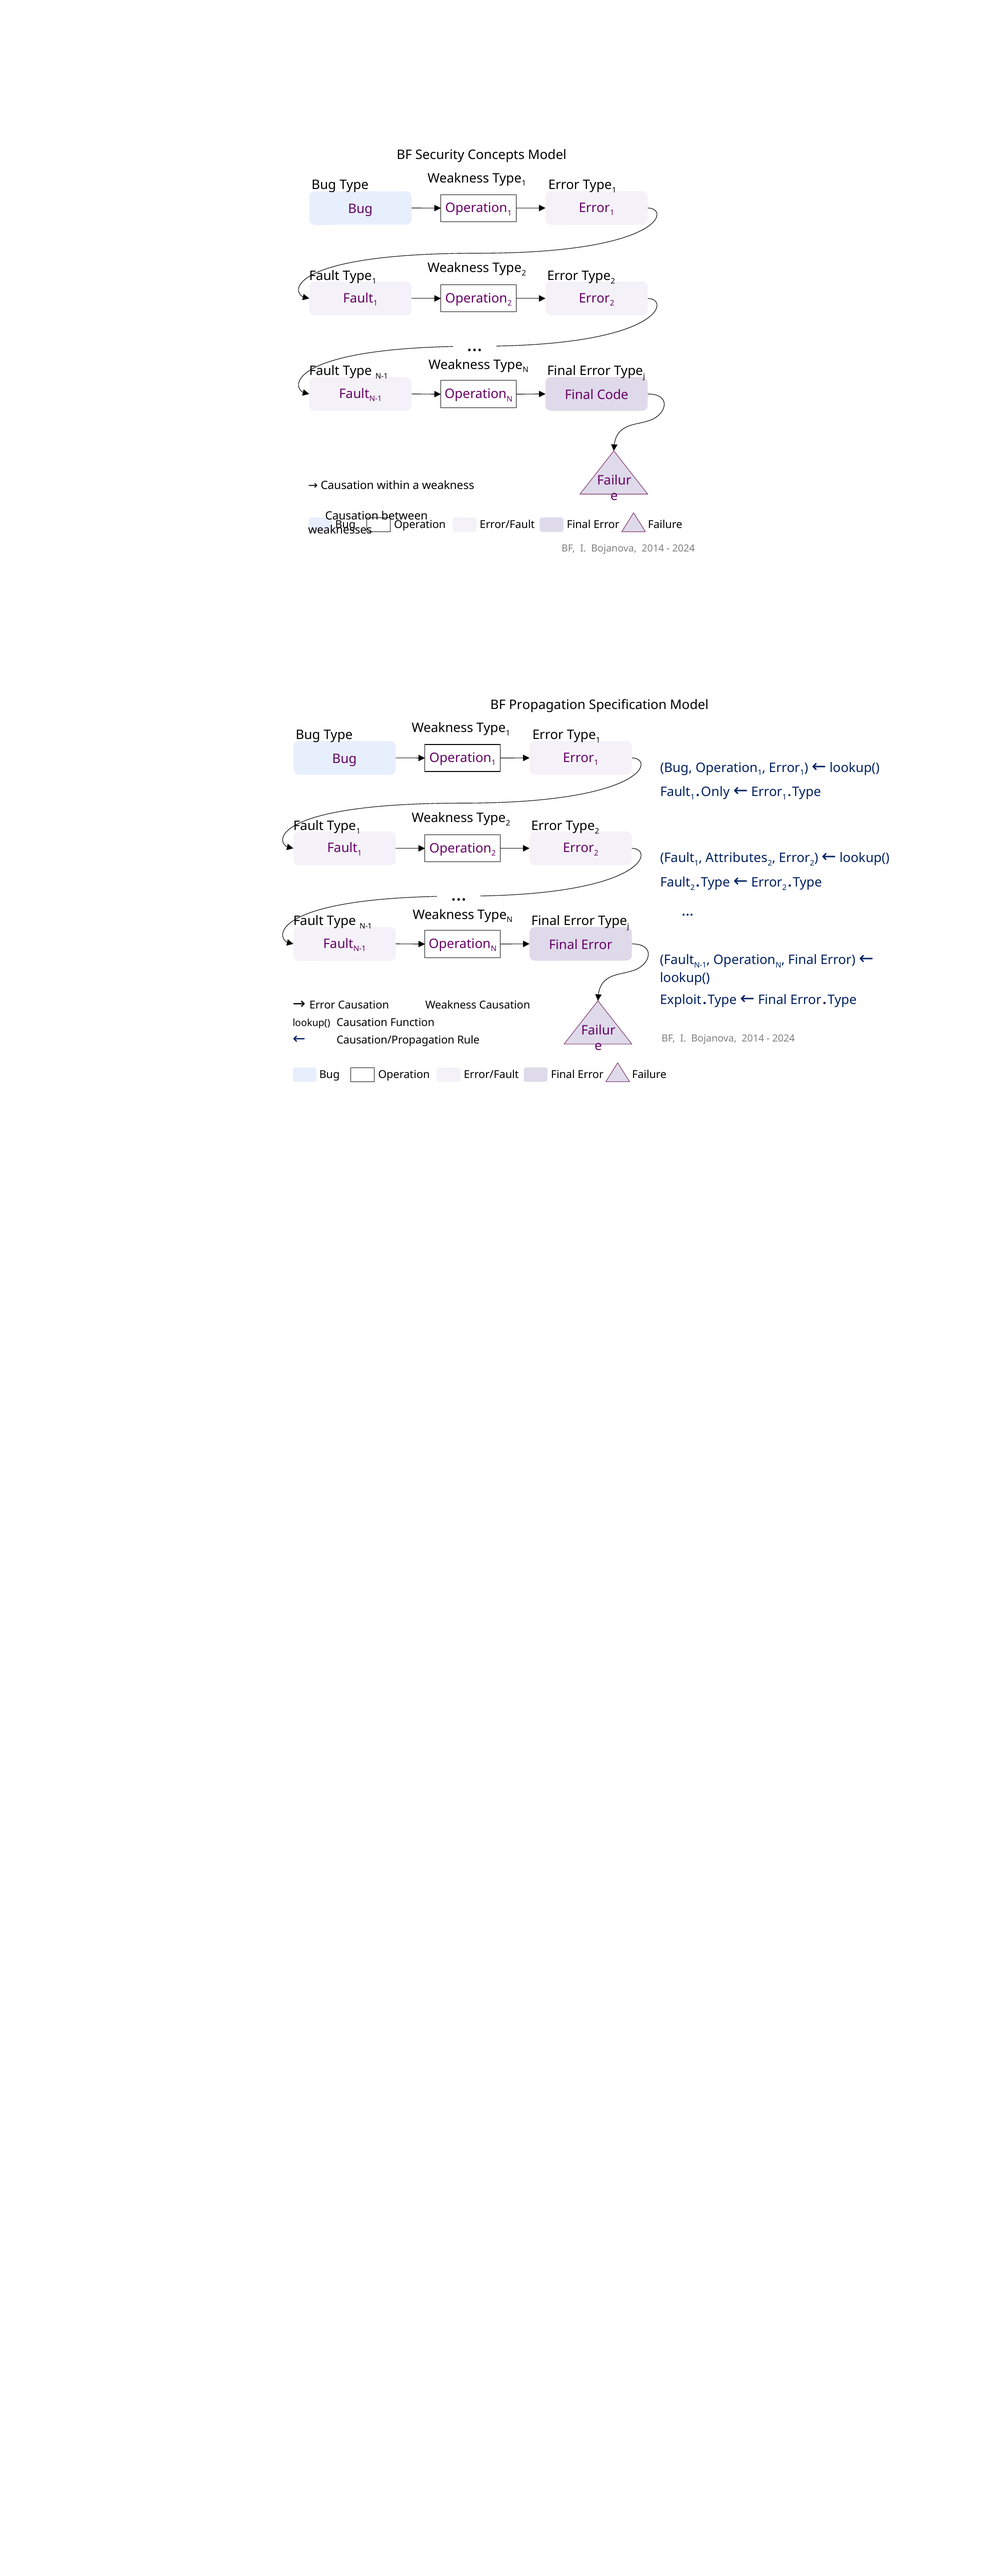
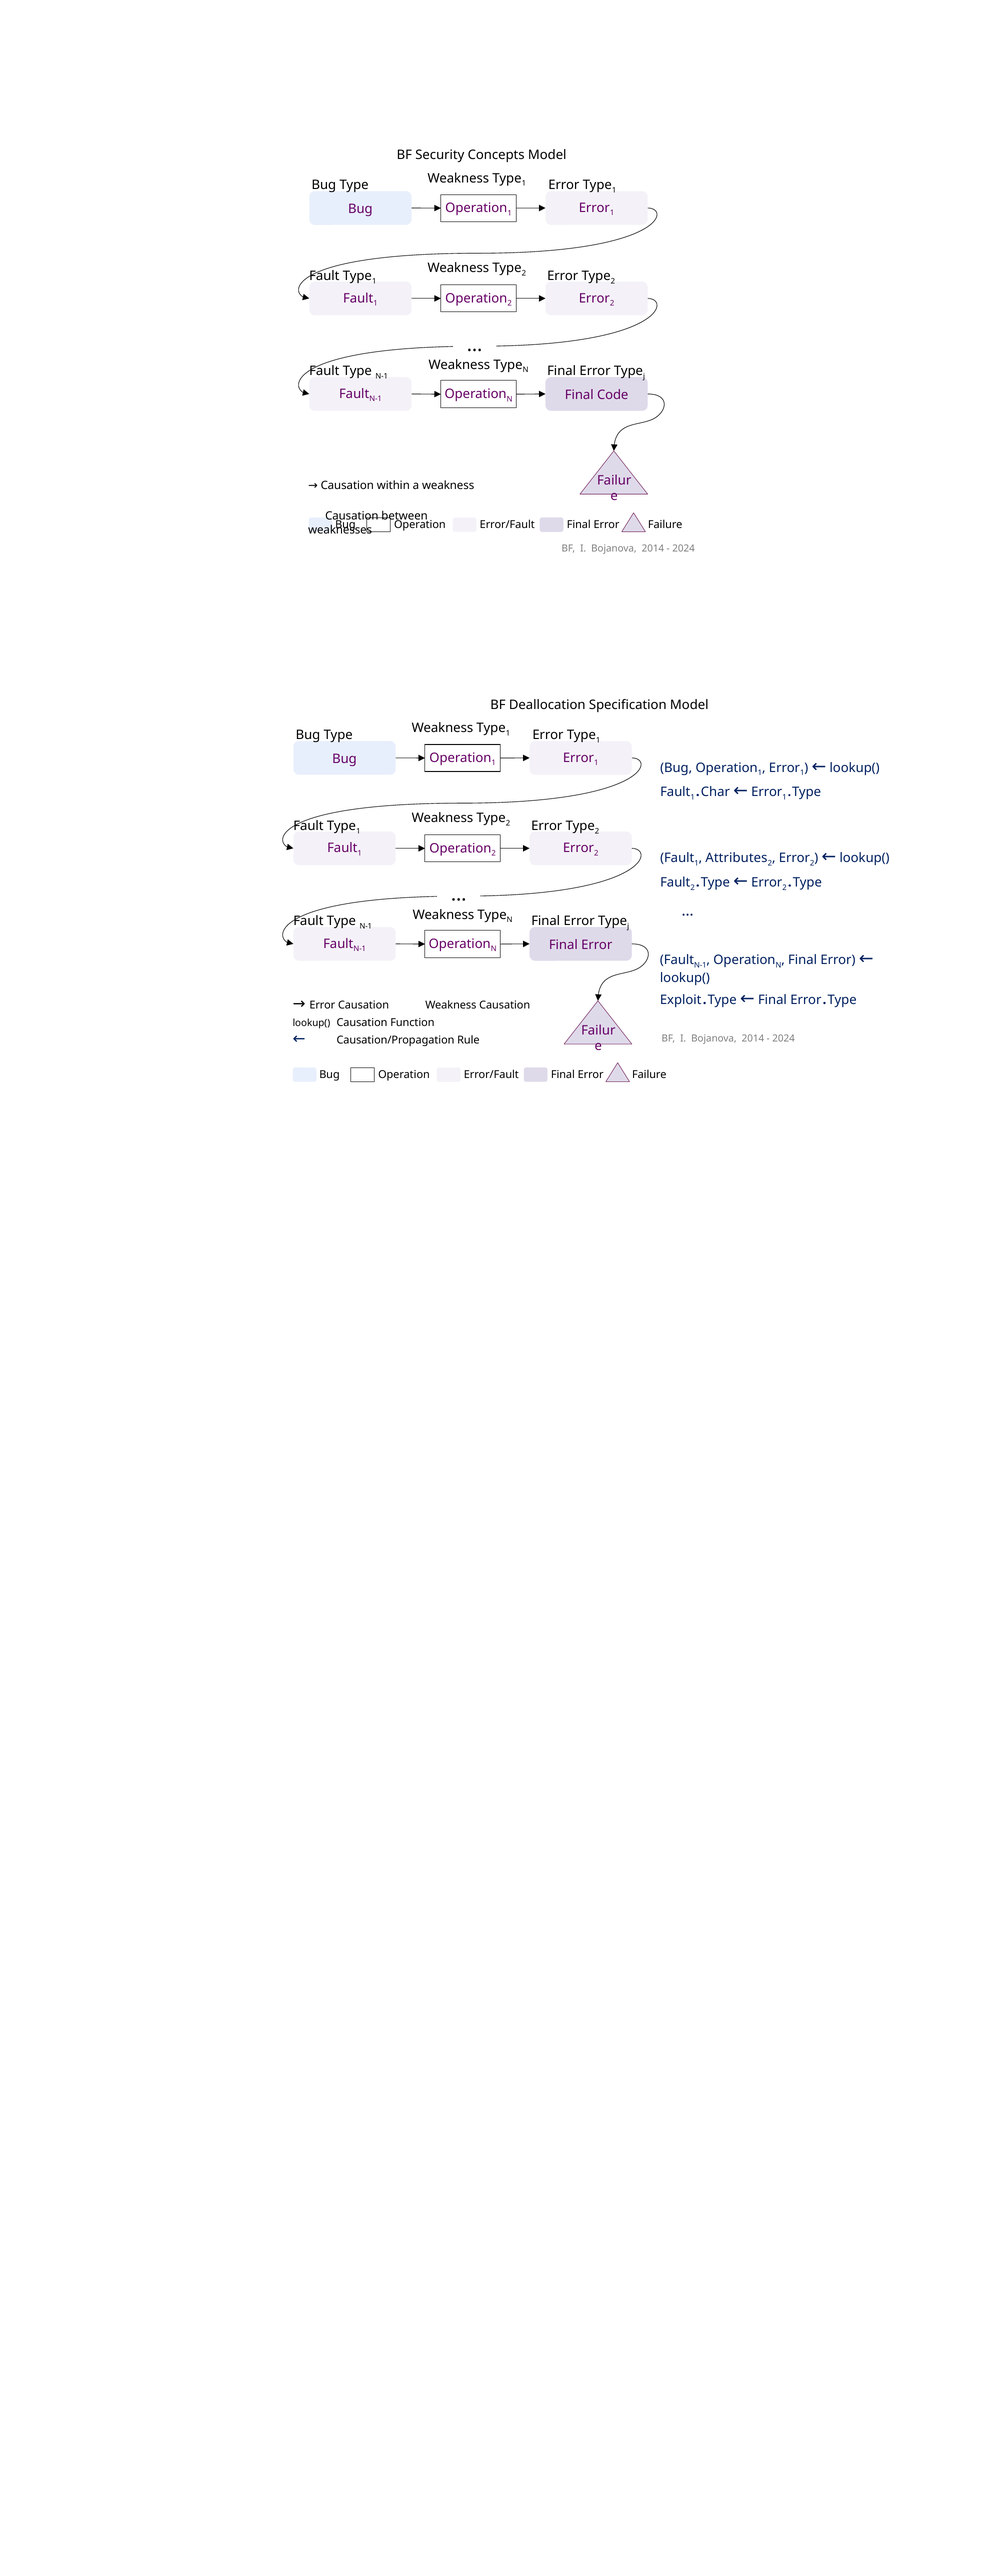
Propagation: Propagation -> Deallocation (547, 704)
Only: Only -> Char (715, 792)
